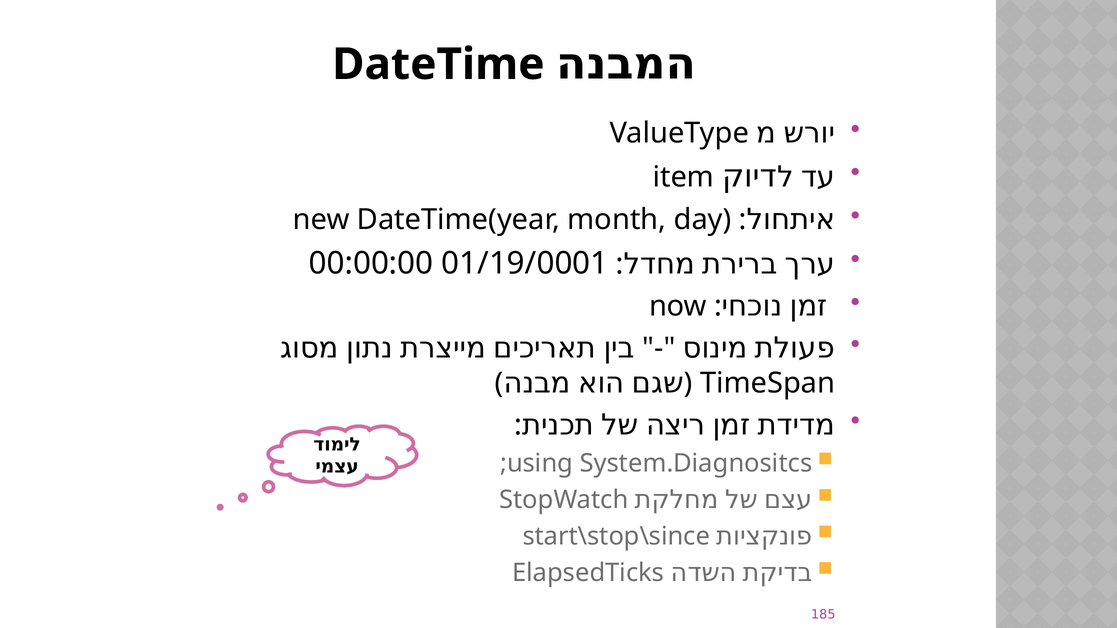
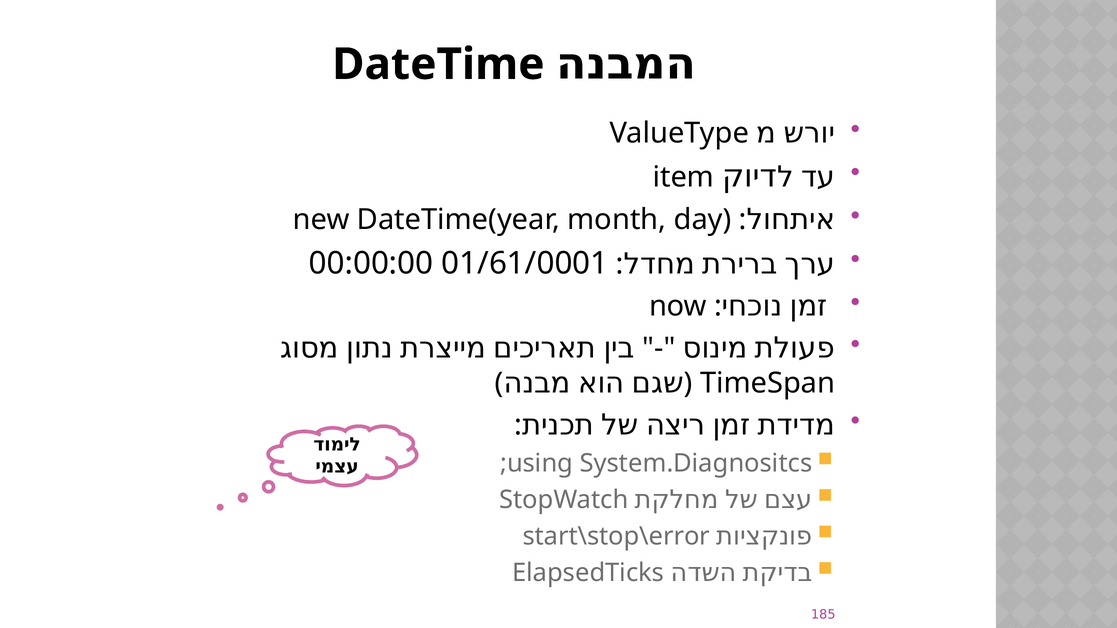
01/19/0001: 01/19/0001 -> 01/61/0001 (525, 263)
start\stop\since: start\stop\since -> start\stop\error (616, 537)
